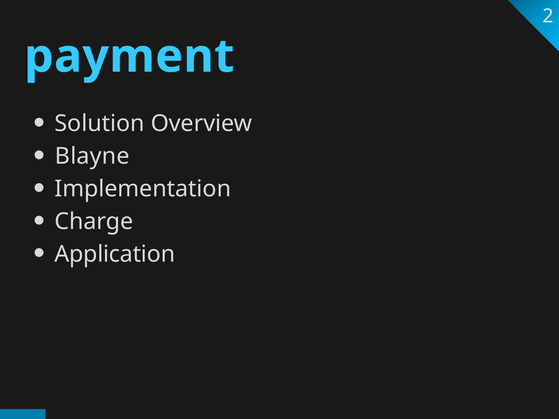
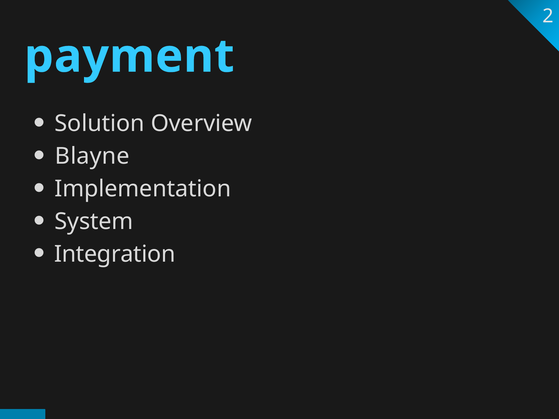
Charge: Charge -> System (94, 222)
Application: Application -> Integration (115, 254)
